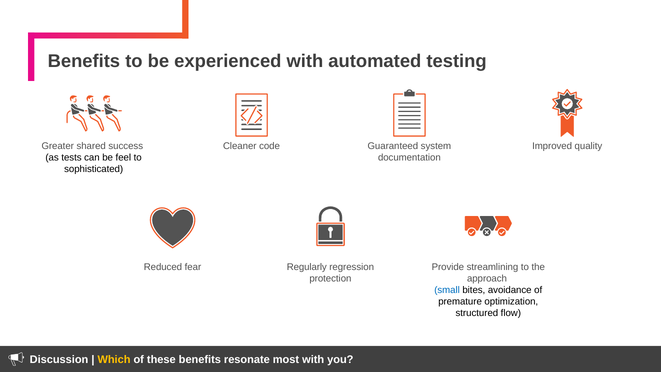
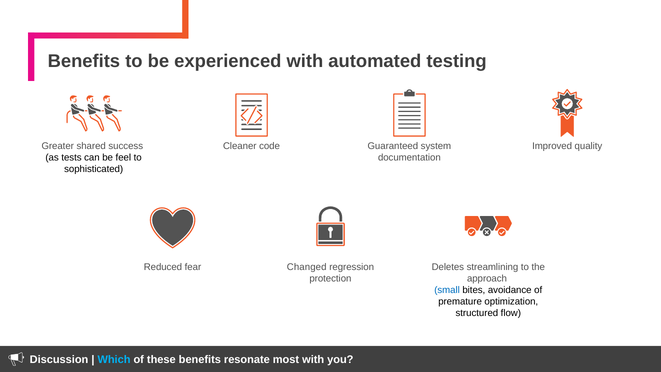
Regularly: Regularly -> Changed (307, 267)
Provide: Provide -> Deletes (448, 267)
Which colour: yellow -> light blue (114, 360)
